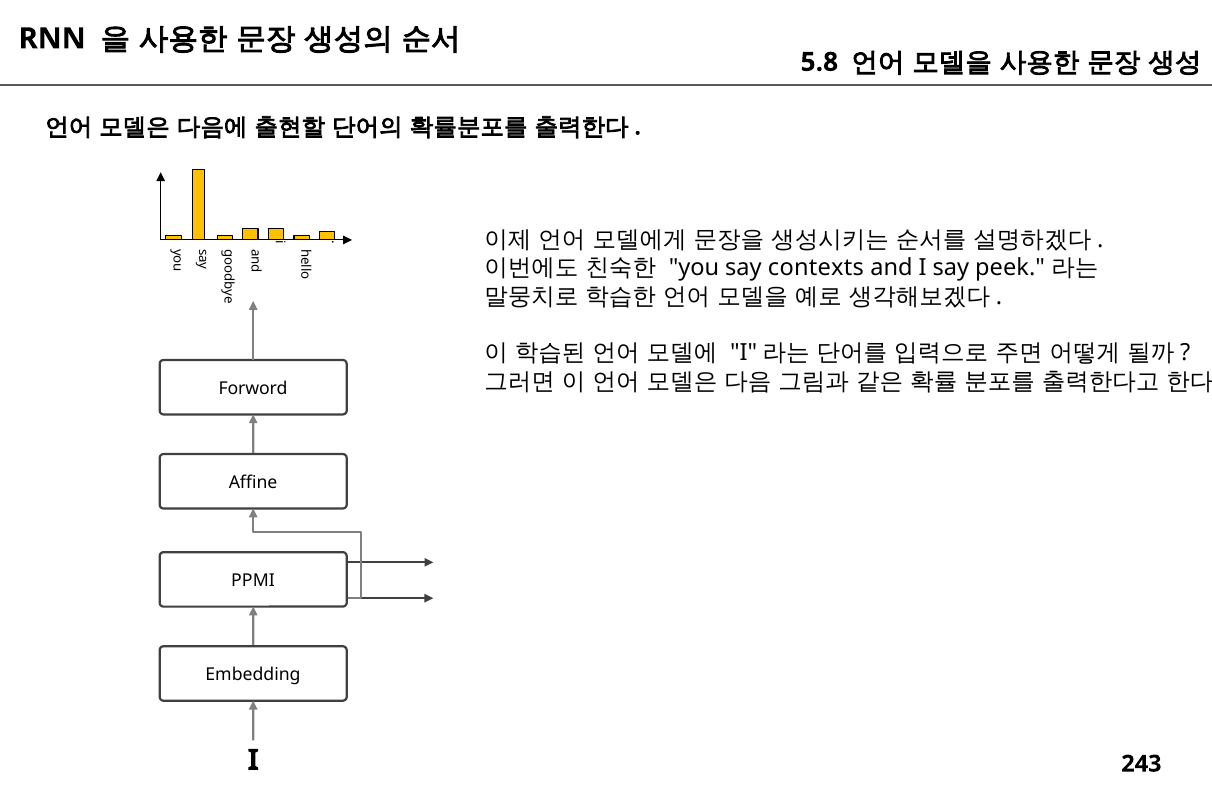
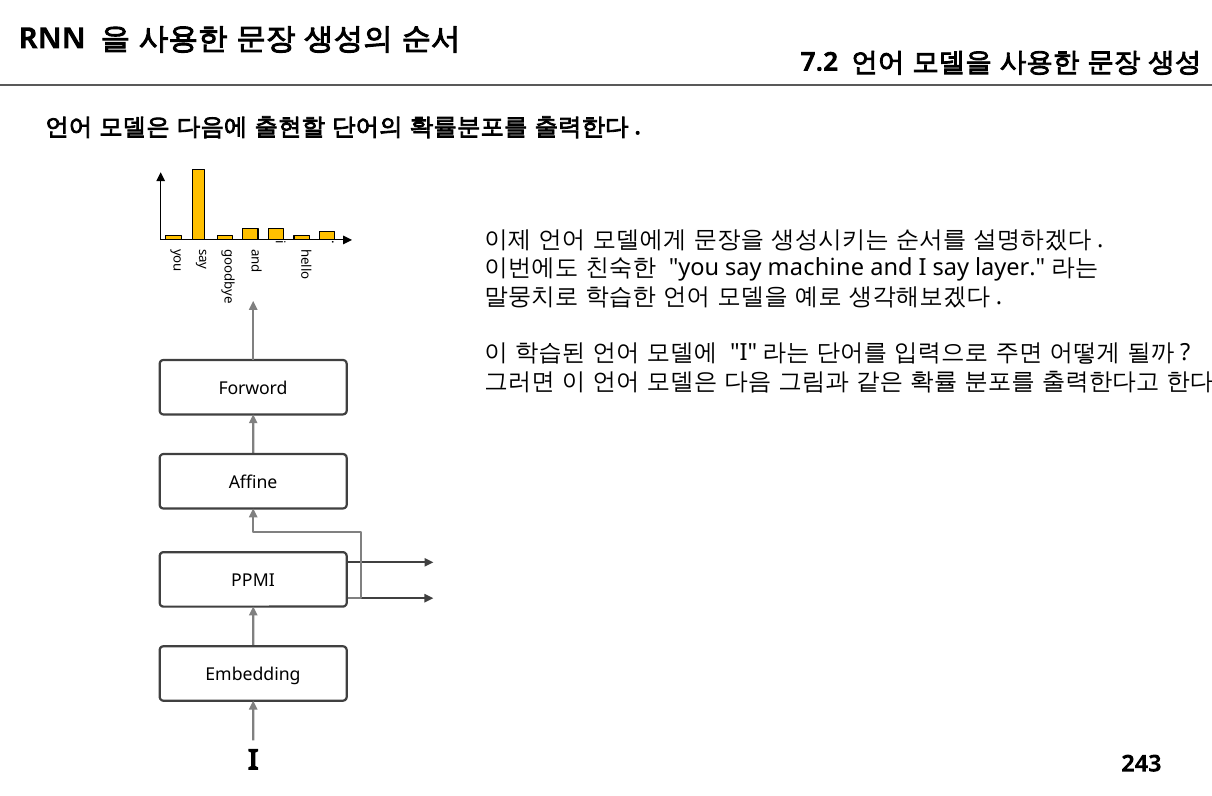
5.8: 5.8 -> 7.2 (819, 62)
contexts: contexts -> machine (816, 268)
peek: peek -> layer (1010, 268)
